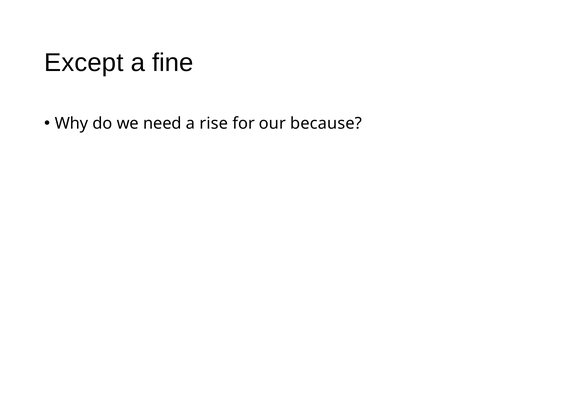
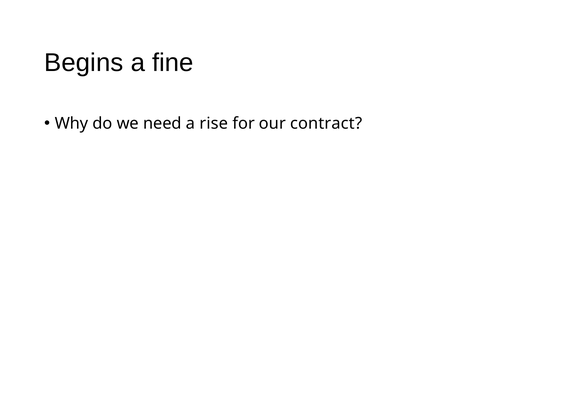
Except: Except -> Begins (84, 63)
because: because -> contract (326, 124)
